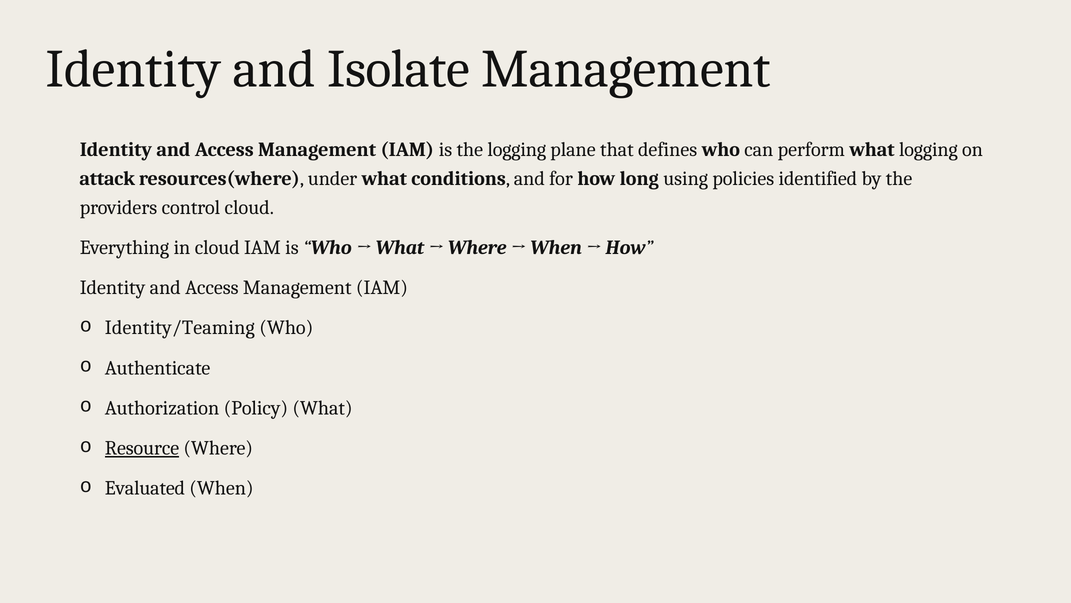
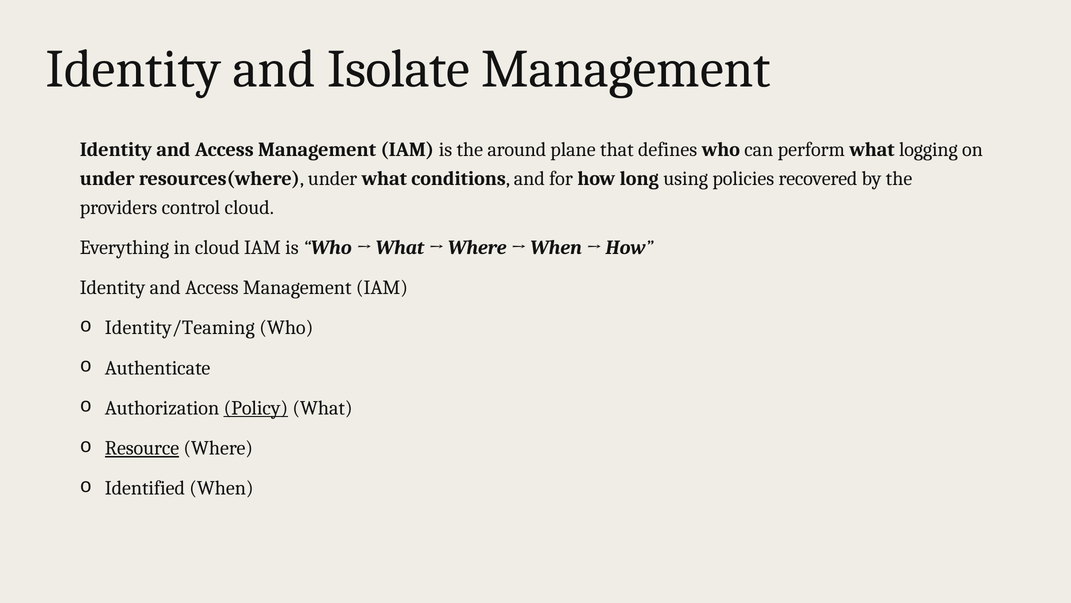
the logging: logging -> around (517, 149)
attack: attack -> under (107, 178)
identified: identified -> recovered (818, 178)
Policy underline: none -> present (256, 408)
Evaluated: Evaluated -> Identified (145, 488)
